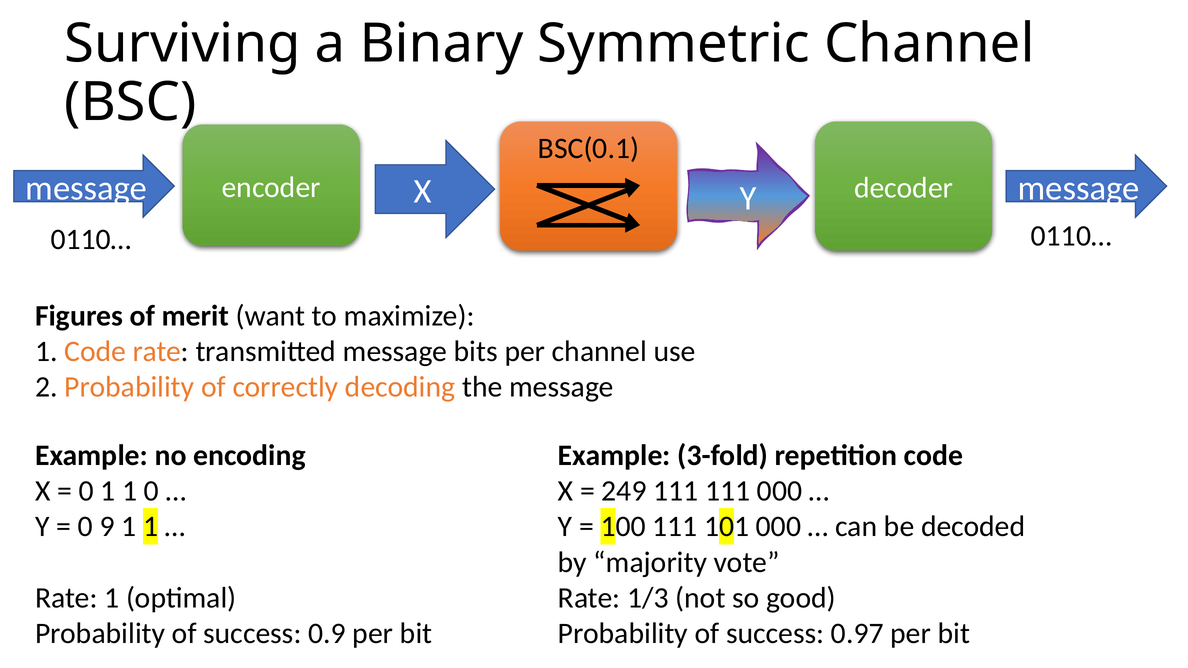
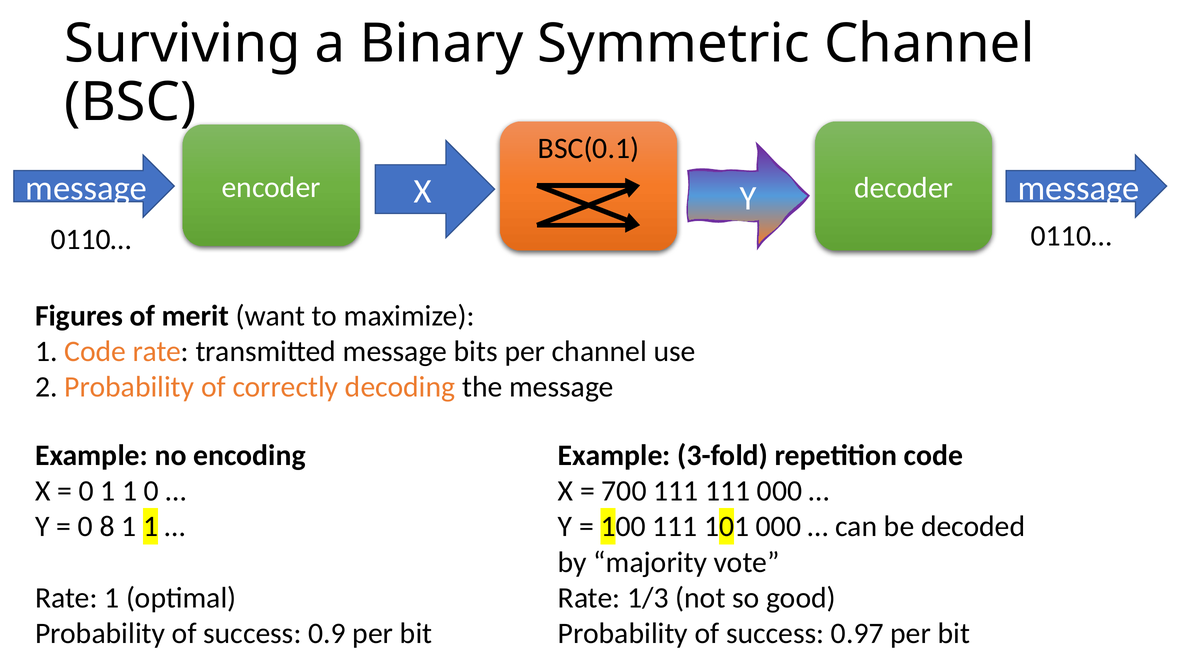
249: 249 -> 700 (624, 491)
9: 9 -> 8 (107, 527)
